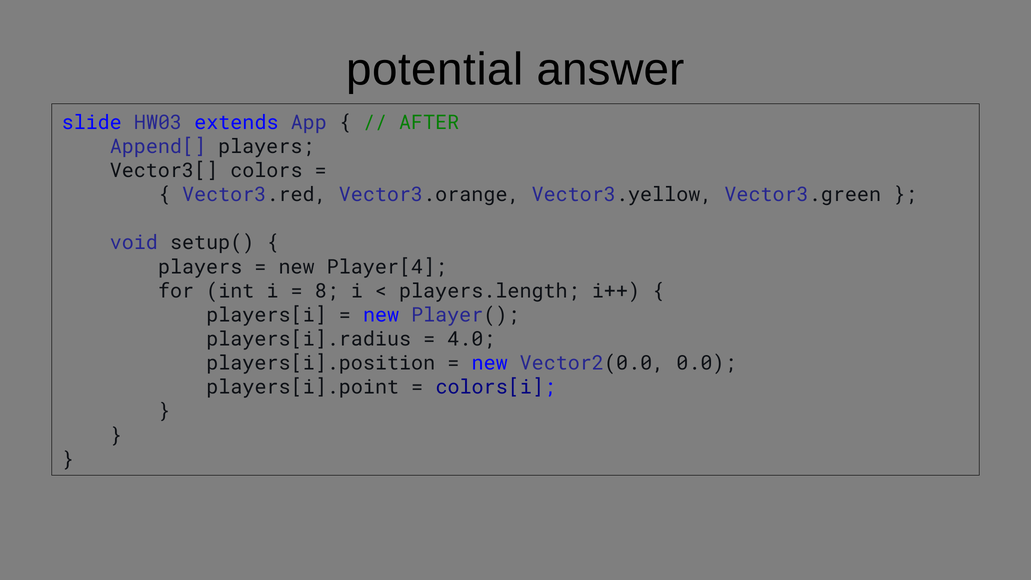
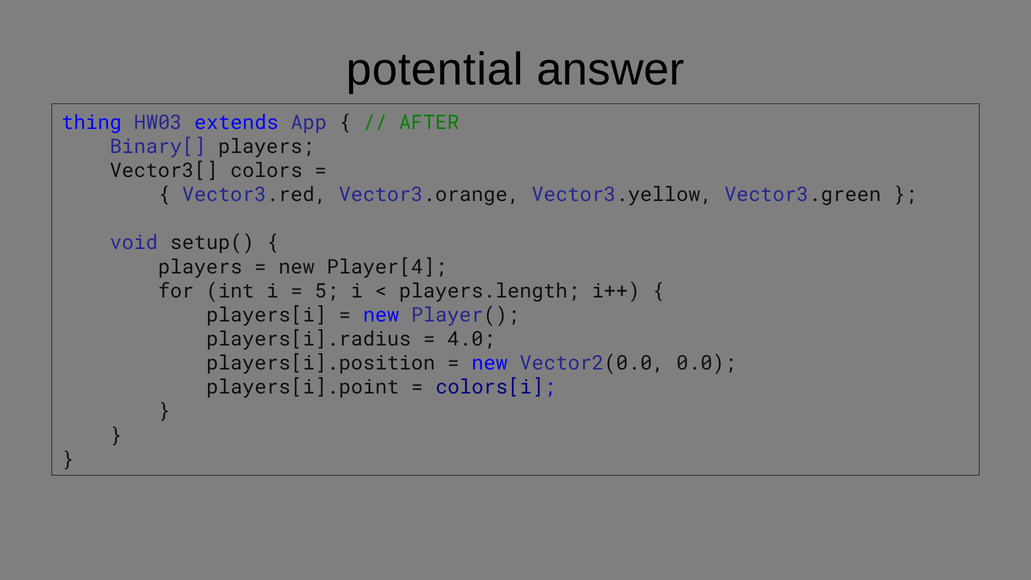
slide: slide -> thing (92, 122)
Append[: Append[ -> Binary[ (158, 147)
8: 8 -> 5 (327, 291)
